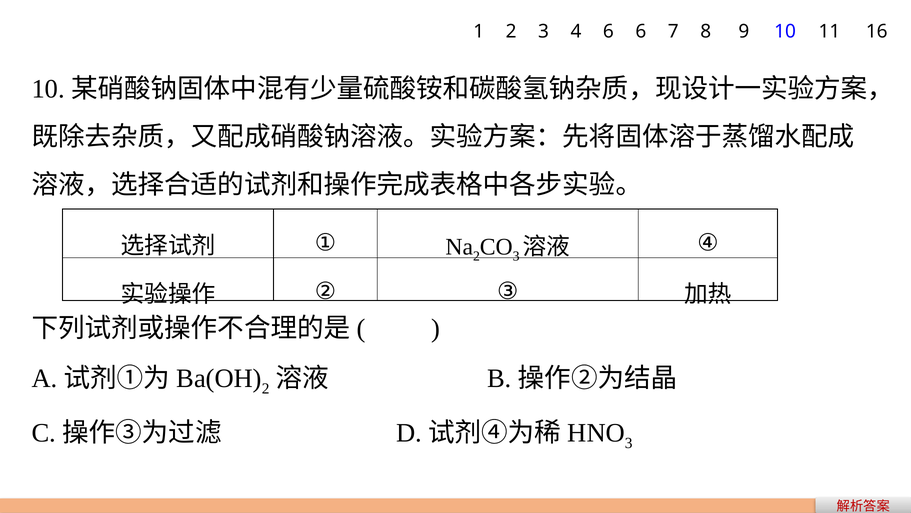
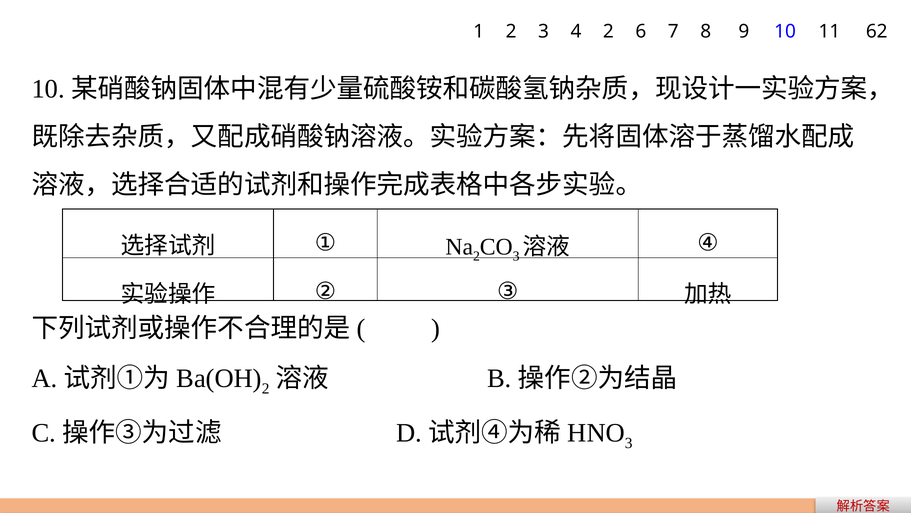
4 6: 6 -> 2 (608, 32)
16: 16 -> 62 (877, 32)
